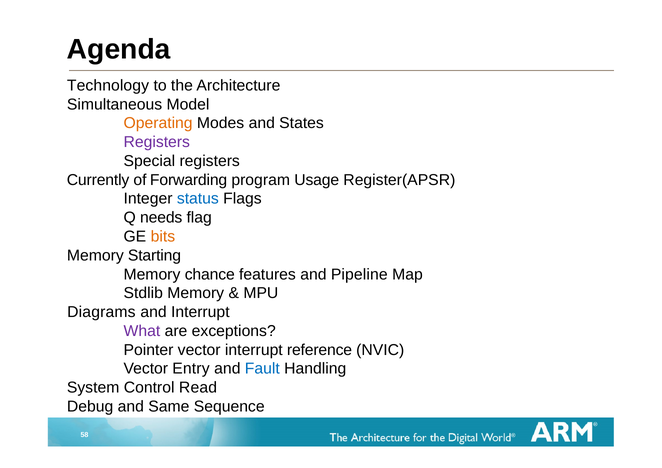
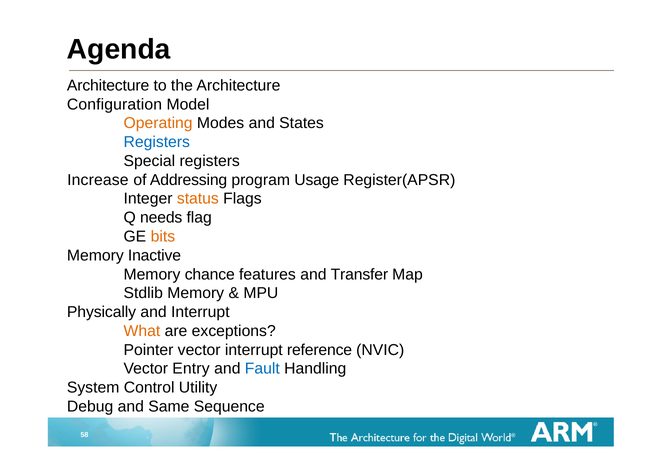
Technology: Technology -> Architecture (108, 85)
Simultaneous: Simultaneous -> Configuration (115, 104)
Registers colour: purple -> blue (157, 142)
Currently: Currently -> Increase (98, 180)
Forwarding: Forwarding -> Addressing (189, 180)
status colour: blue -> orange (198, 199)
Starting: Starting -> Inactive (154, 255)
Pipeline: Pipeline -> Transfer (359, 274)
Diagrams: Diagrams -> Physically (102, 312)
What colour: purple -> orange (142, 331)
Read: Read -> Utility (198, 387)
